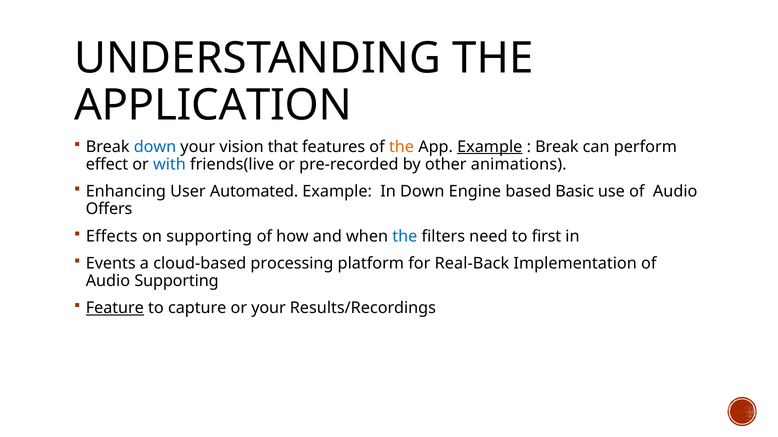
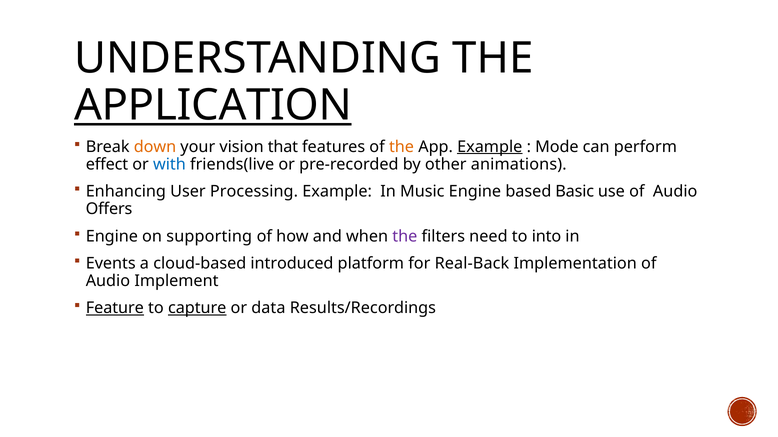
APPLICATION underline: none -> present (213, 106)
down colour: blue -> orange (155, 147)
Break: Break -> Mode (557, 147)
Automated: Automated -> Processing (254, 192)
In Down: Down -> Music (422, 192)
Effects: Effects -> Engine (112, 237)
the colour: blue -> purple (405, 237)
first: first -> into (546, 237)
processing: processing -> introduced (292, 264)
Audio Supporting: Supporting -> Implement (176, 281)
capture underline: none -> present (197, 309)
or your: your -> data (268, 309)
